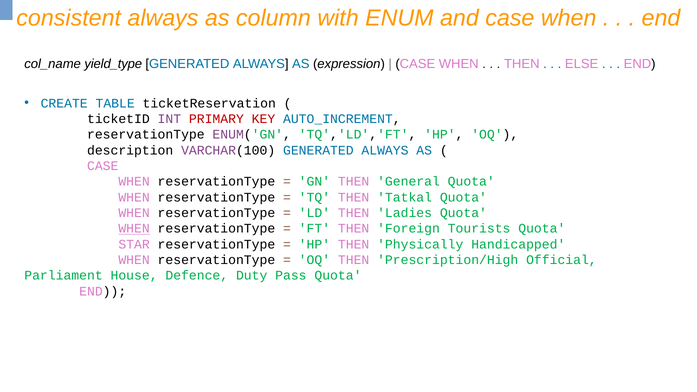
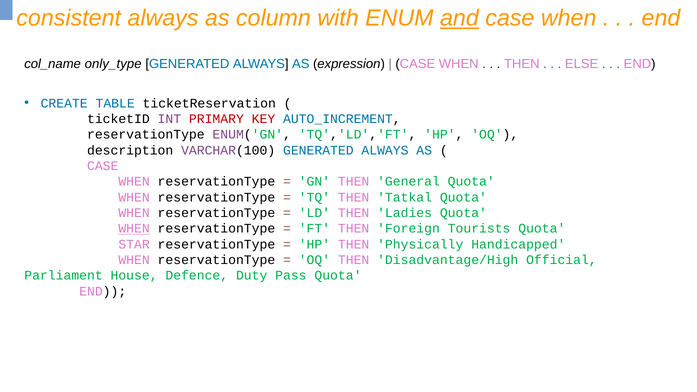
and underline: none -> present (459, 18)
yield_type: yield_type -> only_type (113, 64)
Prescription/High: Prescription/High -> Disadvantage/High (448, 260)
